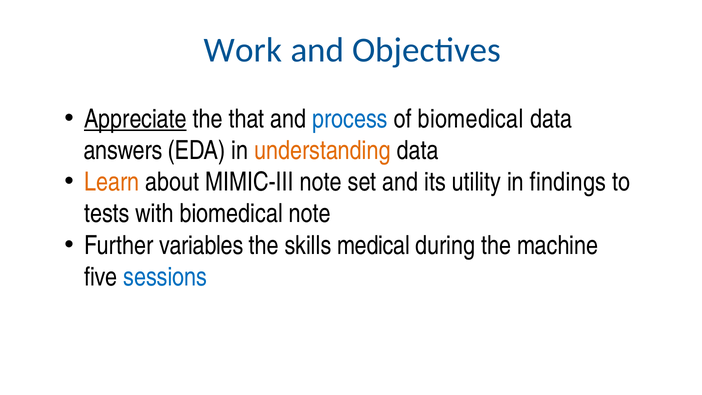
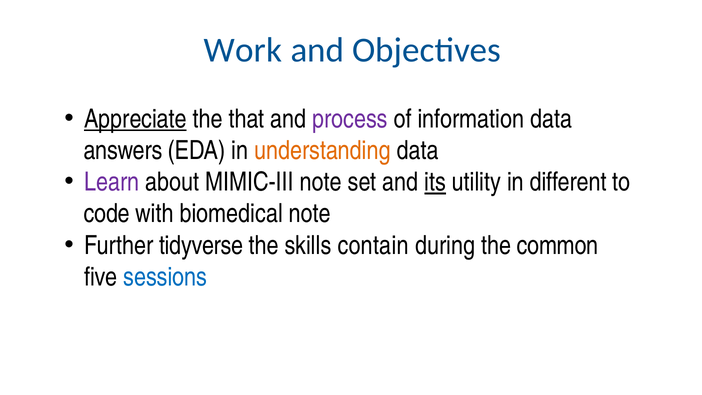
process colour: blue -> purple (350, 119)
of biomedical: biomedical -> information (471, 119)
Learn colour: orange -> purple (112, 182)
its underline: none -> present (435, 182)
findings: findings -> different (568, 182)
tests: tests -> code (107, 214)
variables: variables -> tidyverse (201, 245)
medical: medical -> contain (373, 245)
machine: machine -> common (558, 245)
